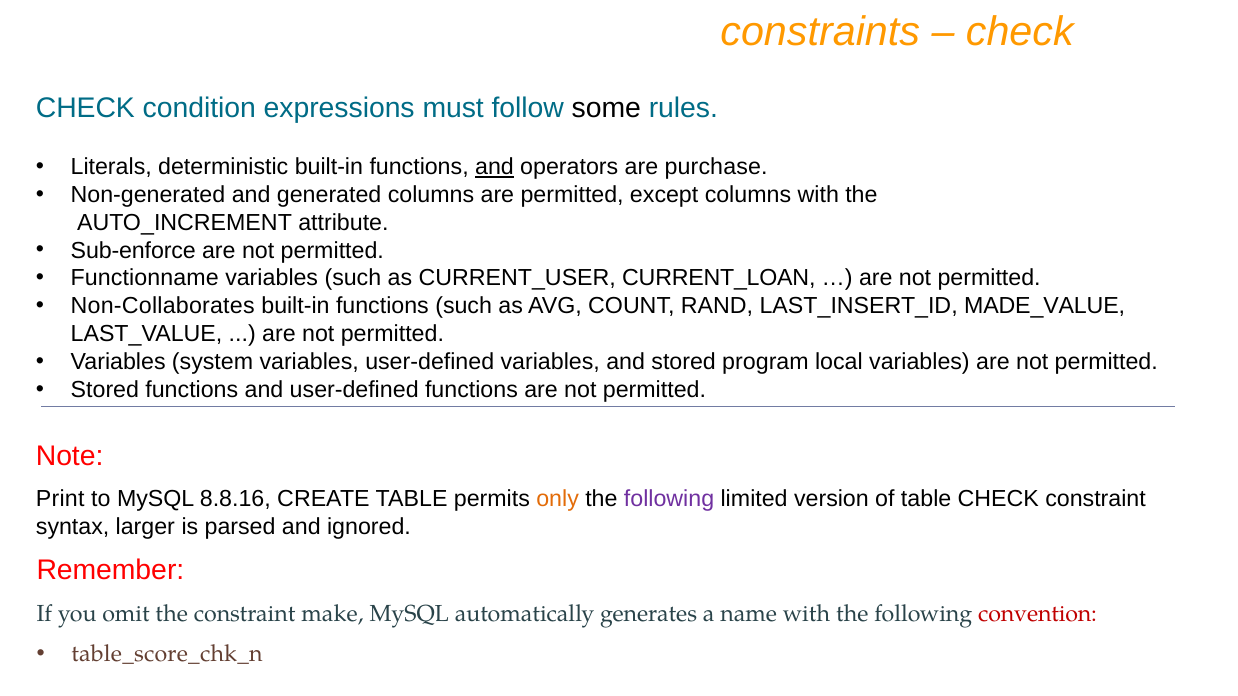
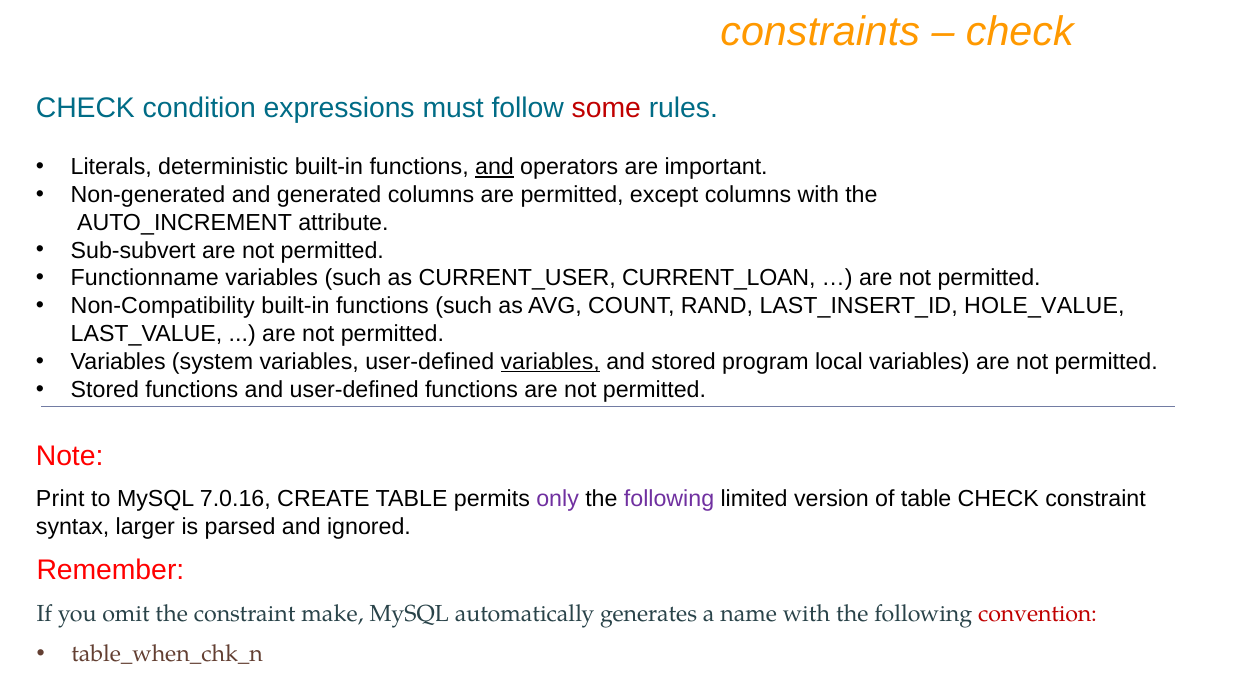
some colour: black -> red (606, 109)
purchase: purchase -> important (716, 167)
Sub-enforce: Sub-enforce -> Sub-subvert (133, 251)
Non-Collaborates: Non-Collaborates -> Non-Compatibility (163, 306)
MADE_VALUE: MADE_VALUE -> HOLE_VALUE (1044, 306)
variables underline: none -> present (550, 362)
8.8.16: 8.8.16 -> 7.0.16 (235, 500)
only colour: orange -> purple (558, 500)
table_score_chk_n: table_score_chk_n -> table_when_chk_n (167, 654)
